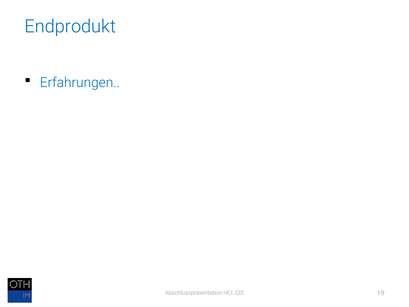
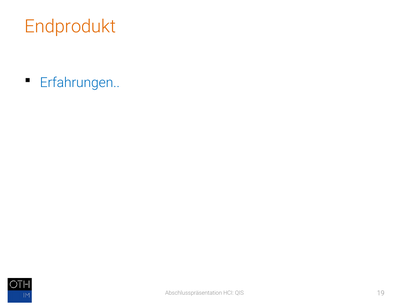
Endprodukt colour: blue -> orange (70, 27)
